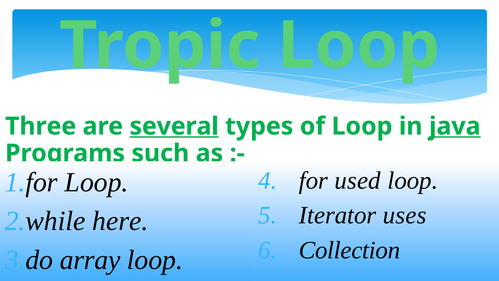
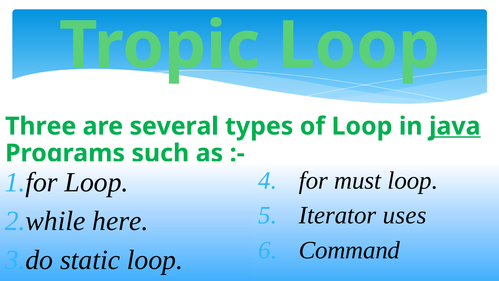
several underline: present -> none (174, 126)
used: used -> must (358, 180)
Collection: Collection -> Command (349, 250)
array: array -> static (90, 260)
